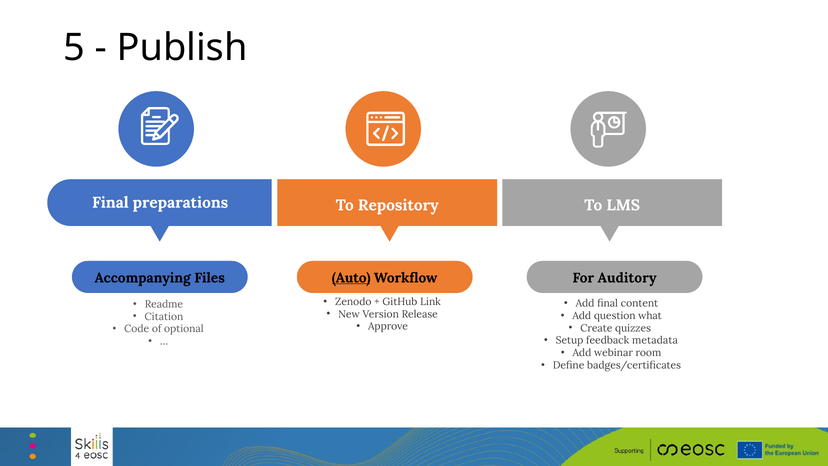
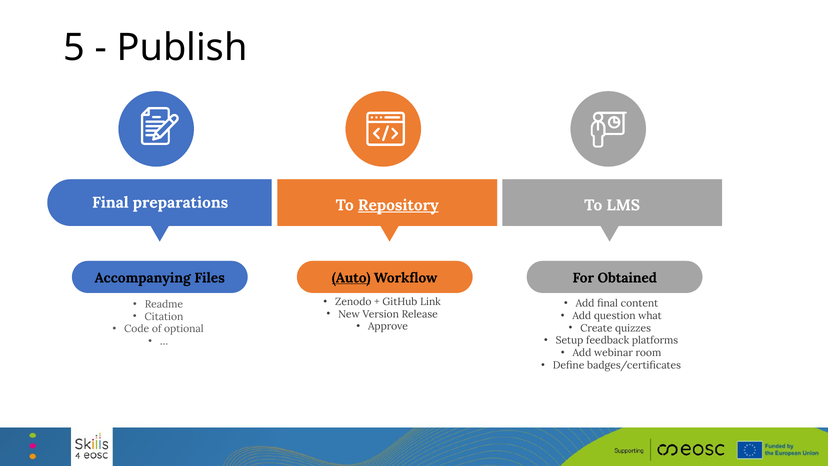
Repository underline: none -> present (398, 205)
Auditory: Auditory -> Obtained (627, 278)
metadata: metadata -> platforms (655, 340)
